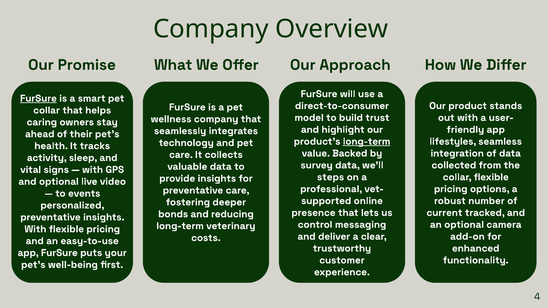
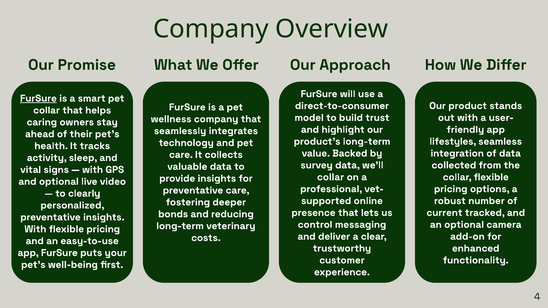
long-term underline: present -> none (367, 141)
steps: steps -> collar (331, 177)
events: events -> clearly (84, 194)
